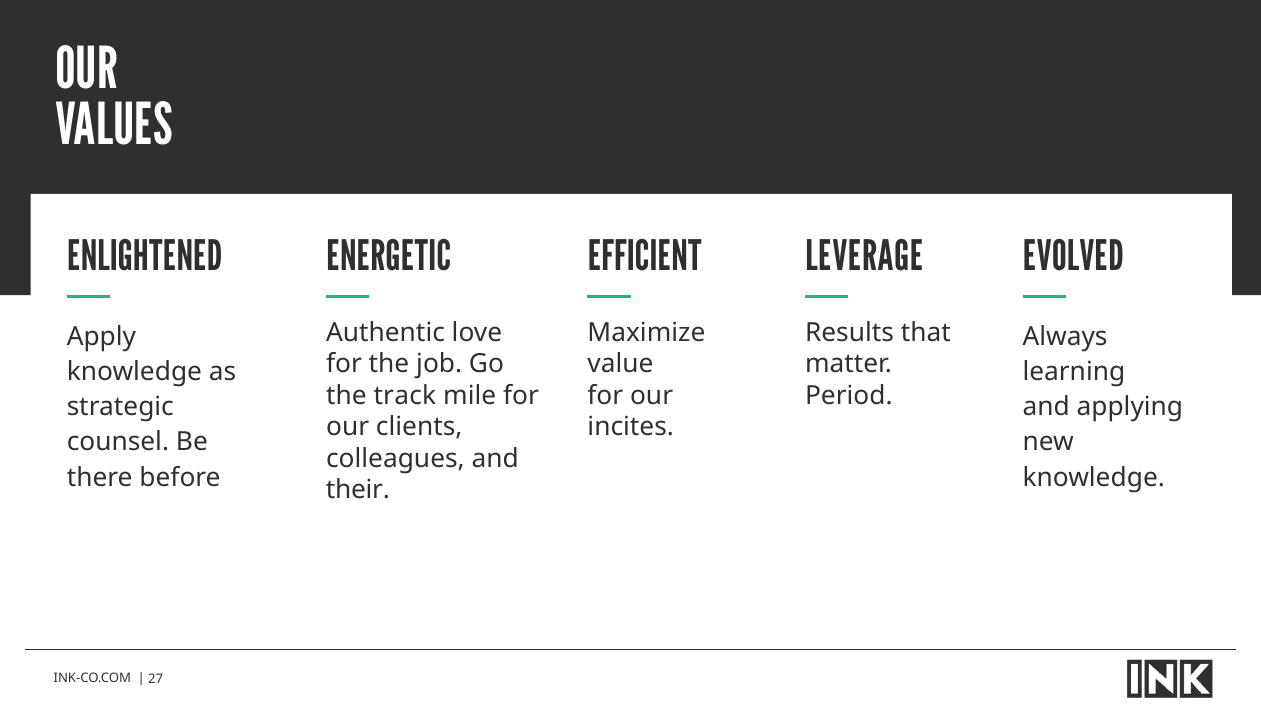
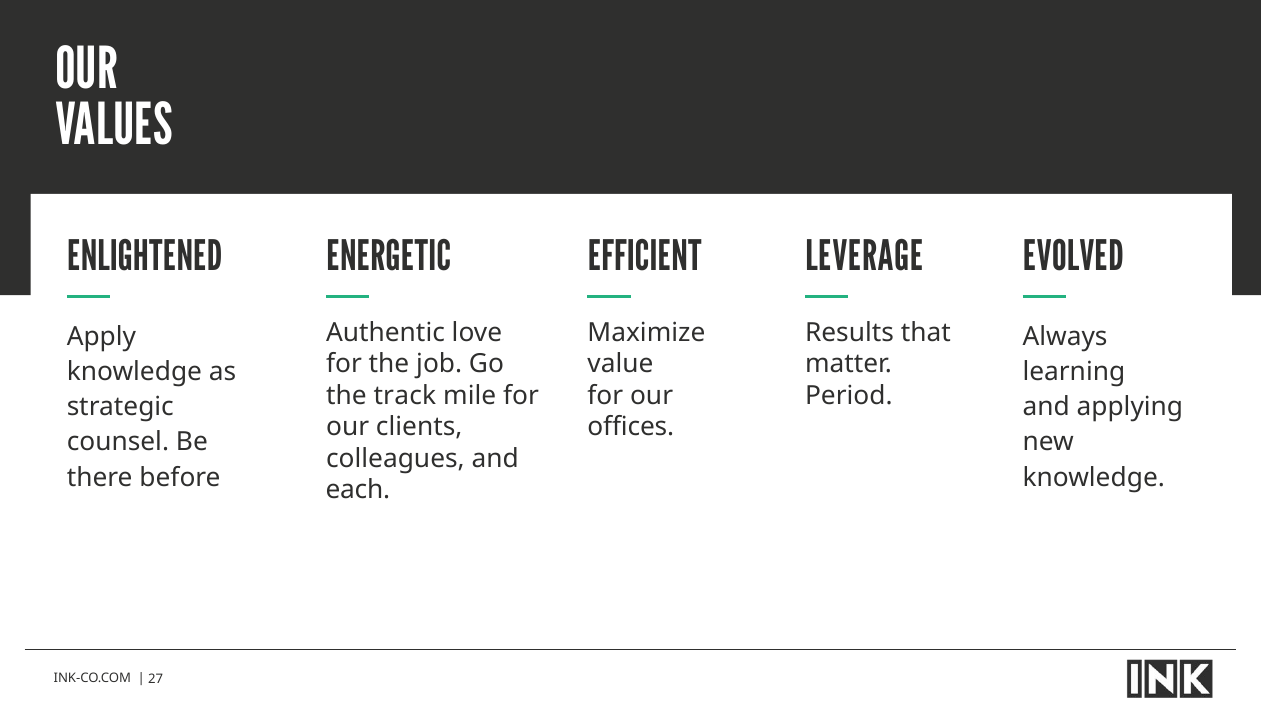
incites: incites -> offices (631, 427)
their: their -> each (358, 490)
